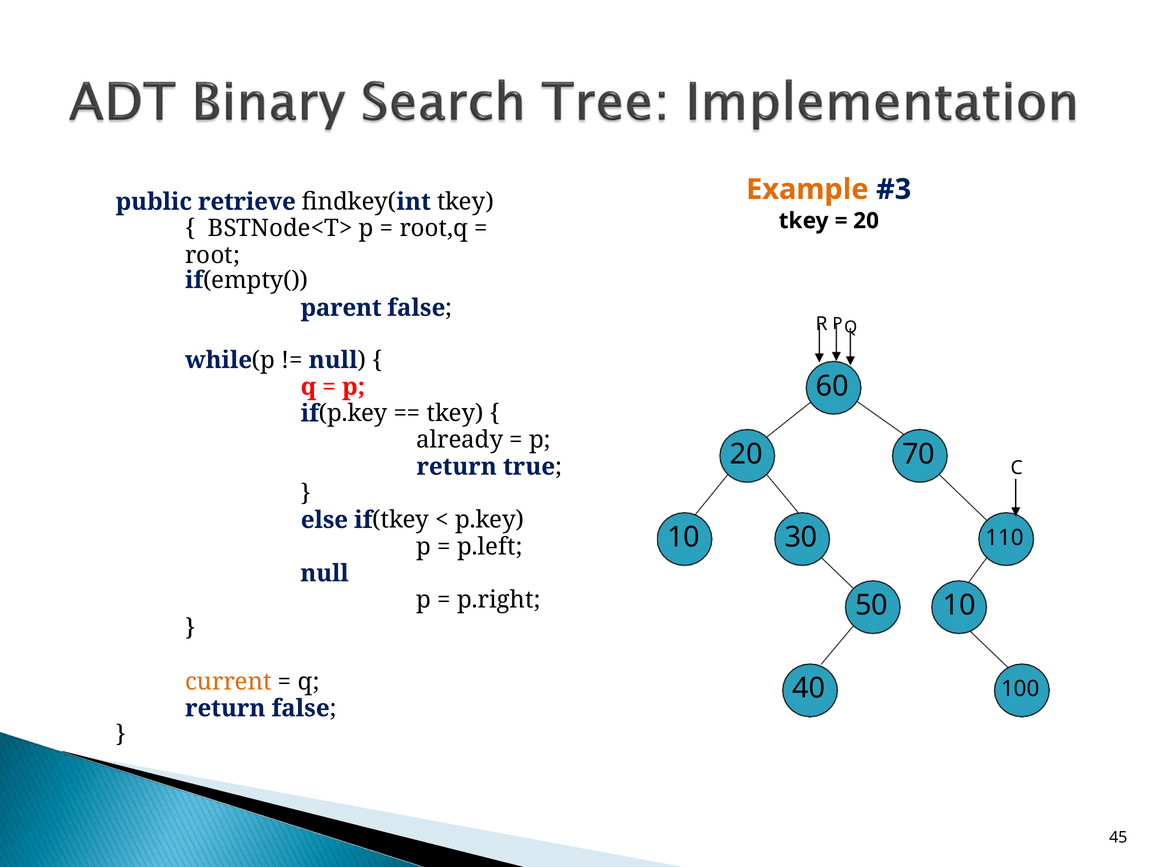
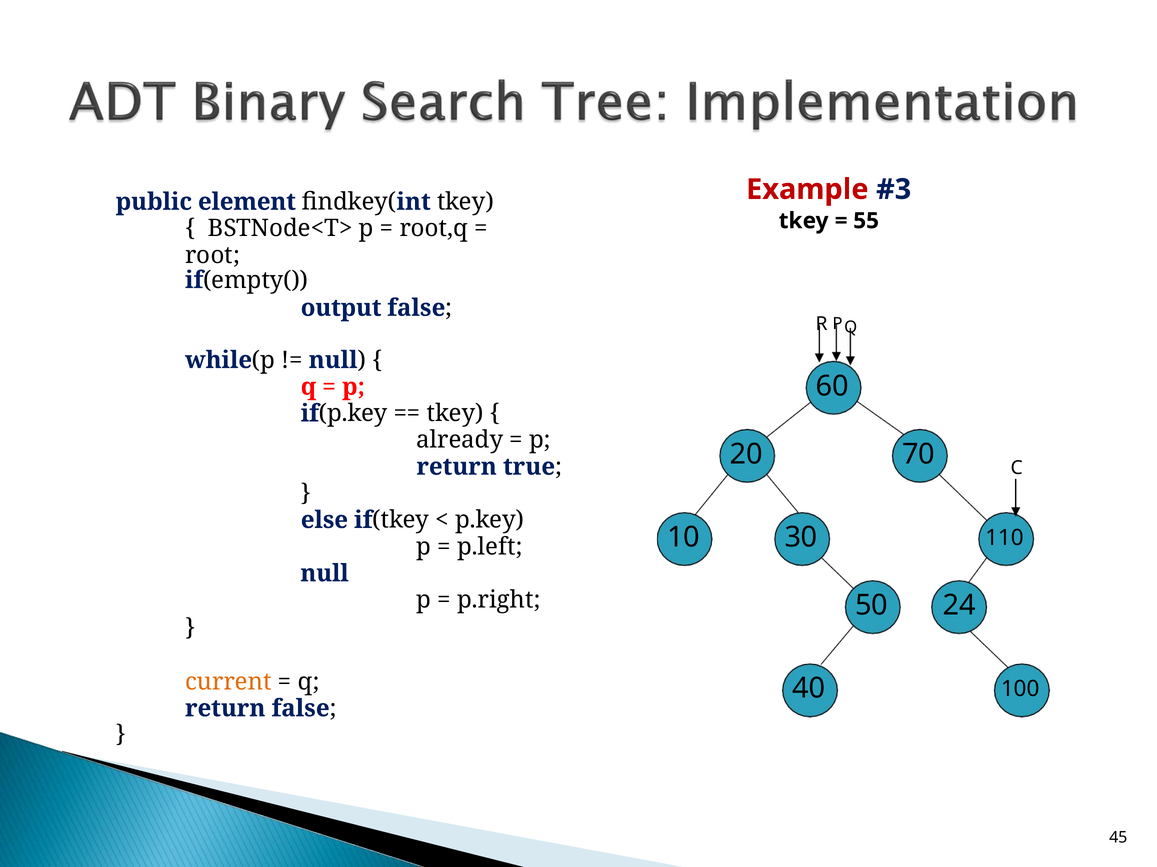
Example colour: orange -> red (807, 190)
retrieve: retrieve -> element (247, 202)
20: 20 -> 55 (866, 221)
parent: parent -> output (341, 308)
50 10: 10 -> 24 (959, 606)
